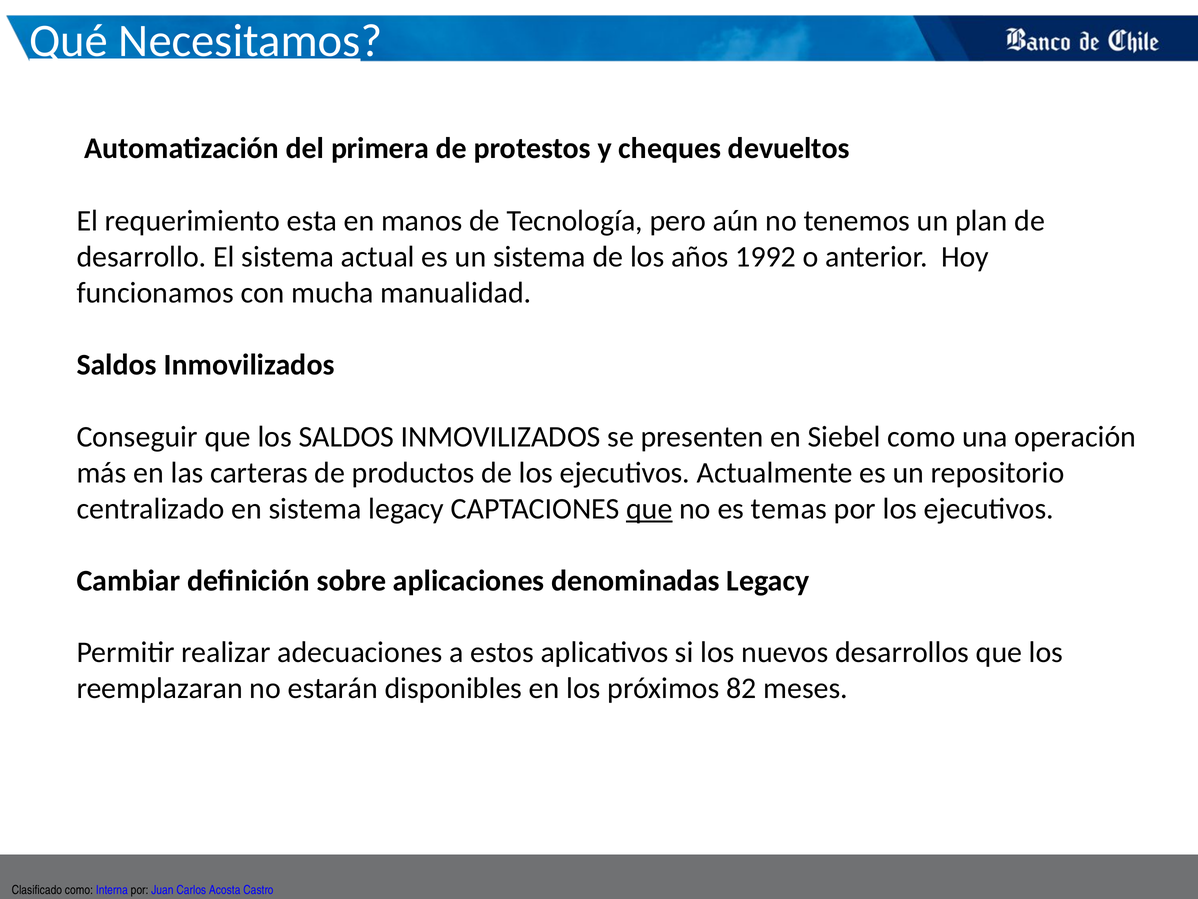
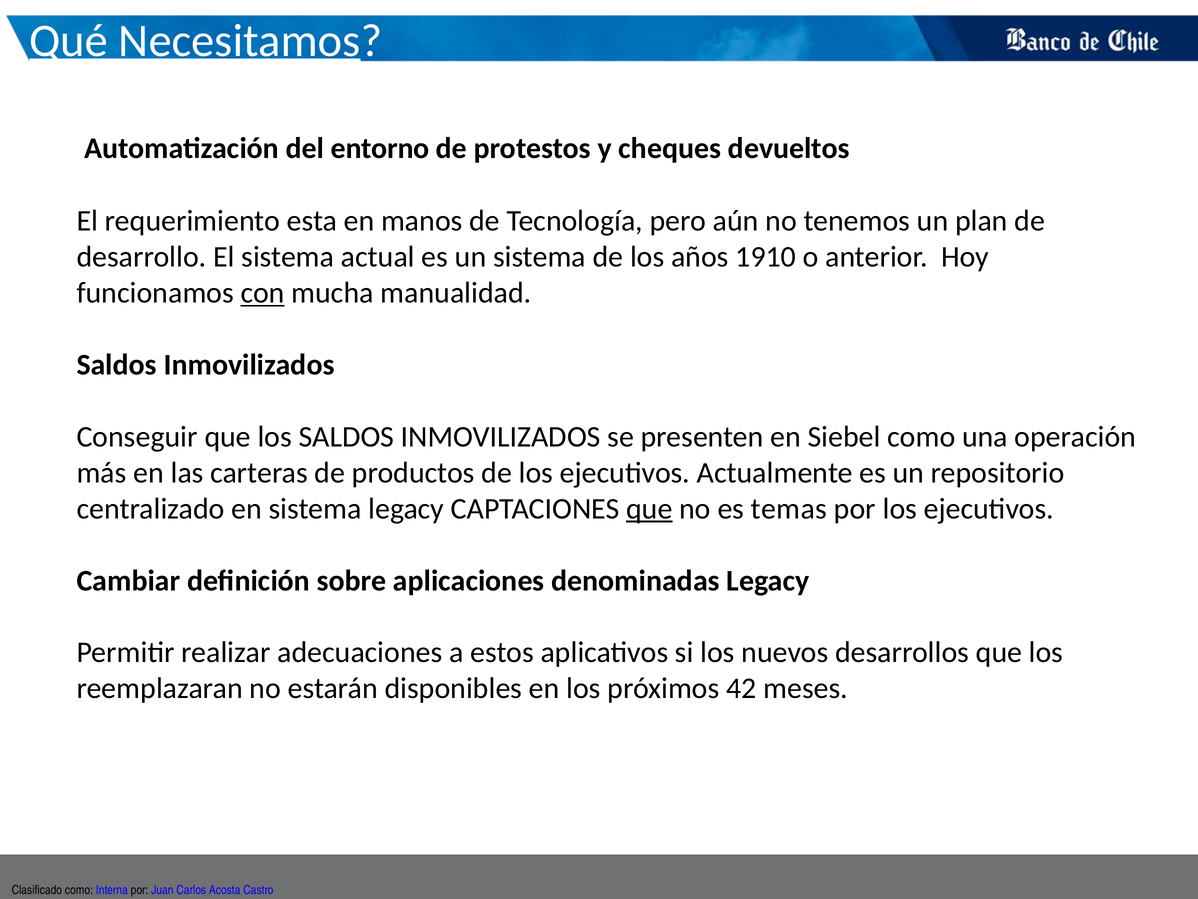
primera: primera -> entorno (380, 148)
1992: 1992 -> 1910 (766, 257)
con underline: none -> present (263, 293)
82: 82 -> 42 (741, 688)
